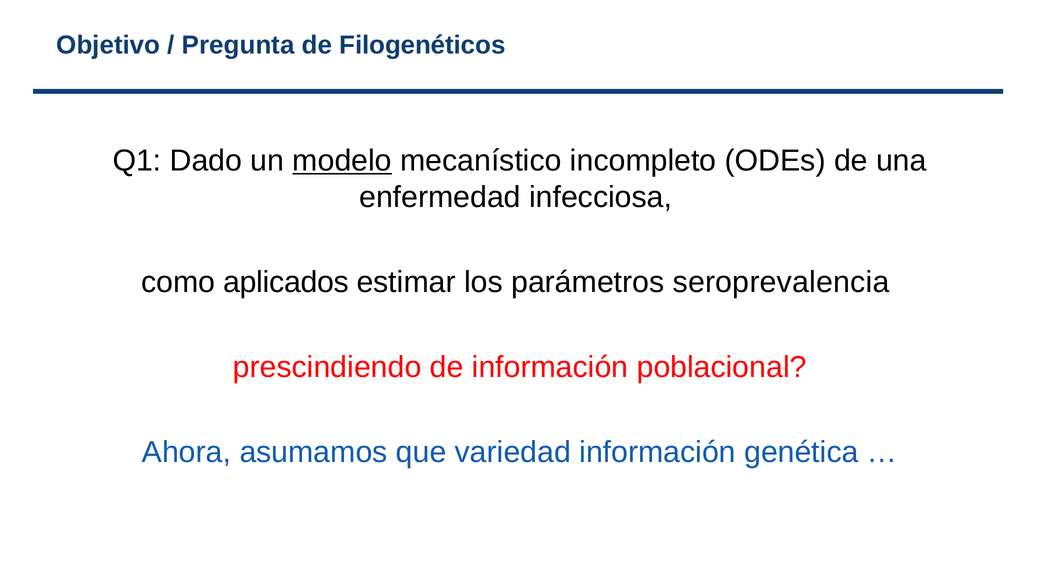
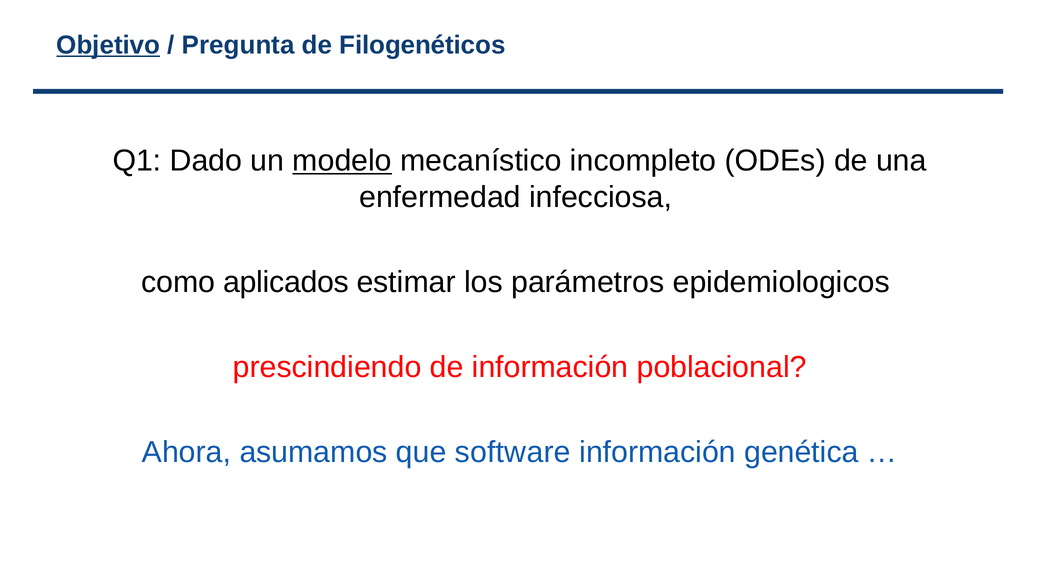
Objetivo underline: none -> present (108, 45)
seroprevalencia: seroprevalencia -> epidemiologicos (781, 282)
variedad: variedad -> software (513, 452)
